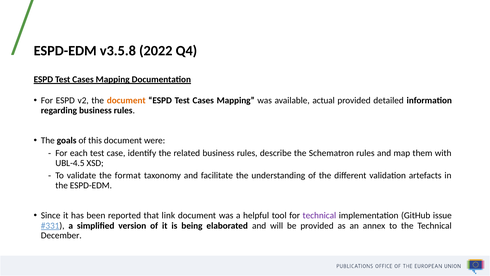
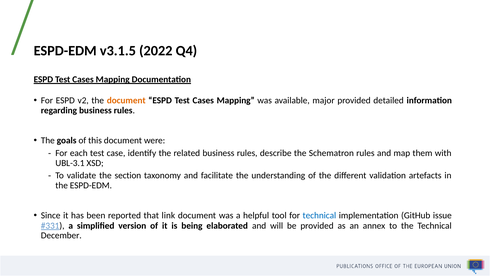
v3.5.8: v3.5.8 -> v3.1.5 (118, 51)
actual: actual -> major (324, 100)
UBL-4.5: UBL-4.5 -> UBL-3.1 (70, 163)
format: format -> section (128, 175)
technical colour: purple -> blue (319, 215)
